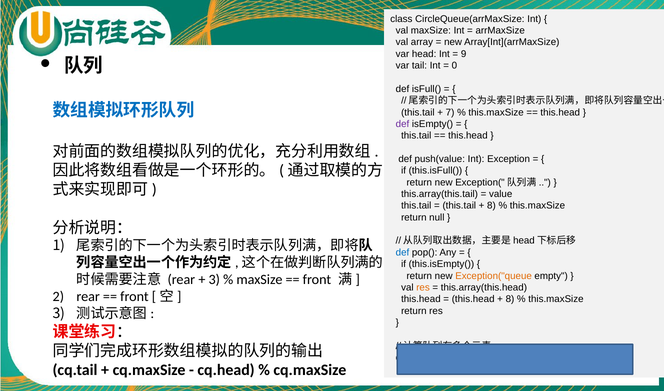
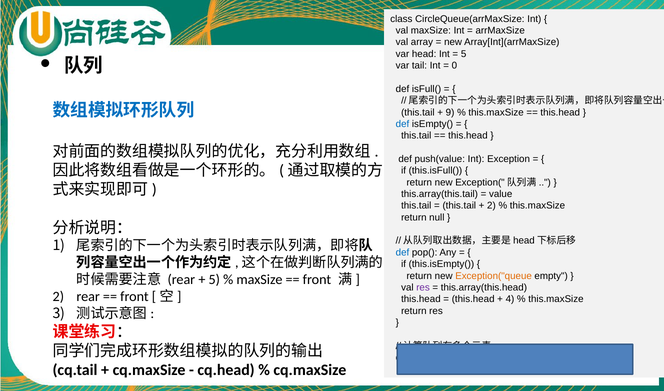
9: 9 -> 5 (464, 54)
7: 7 -> 9 (450, 112)
def colour: purple -> blue (402, 124)
8: 8 -> 2 (491, 206)
3: 3 -> 5 (214, 280)
res colour: orange -> purple (423, 287)
8: 8 -> 4 (510, 299)
